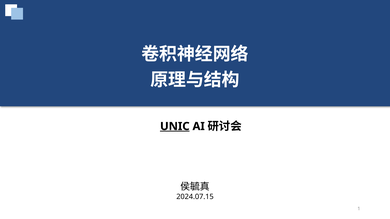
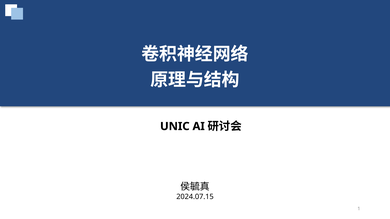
UNIC underline: present -> none (175, 127)
